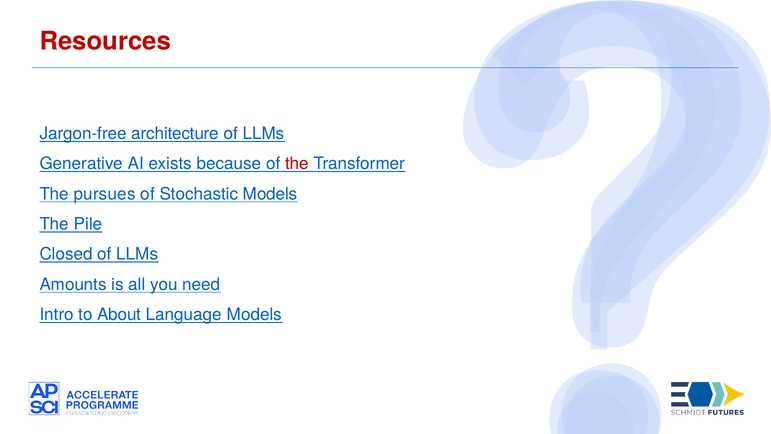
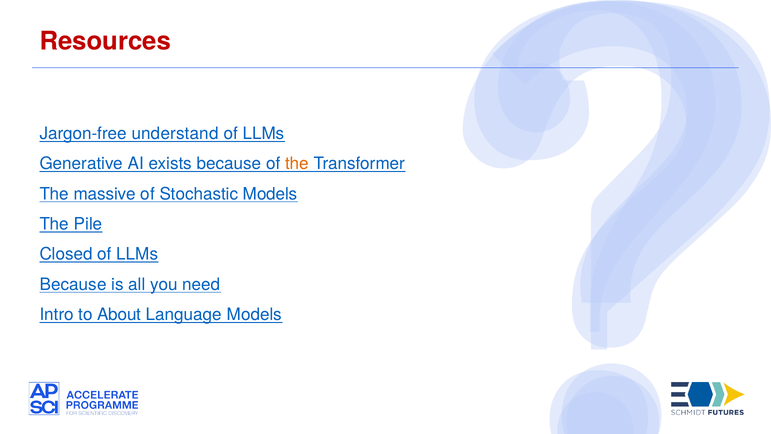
architecture: architecture -> understand (175, 133)
the colour: red -> orange (297, 164)
pursues: pursues -> massive (105, 194)
Amounts: Amounts -> Because (73, 284)
